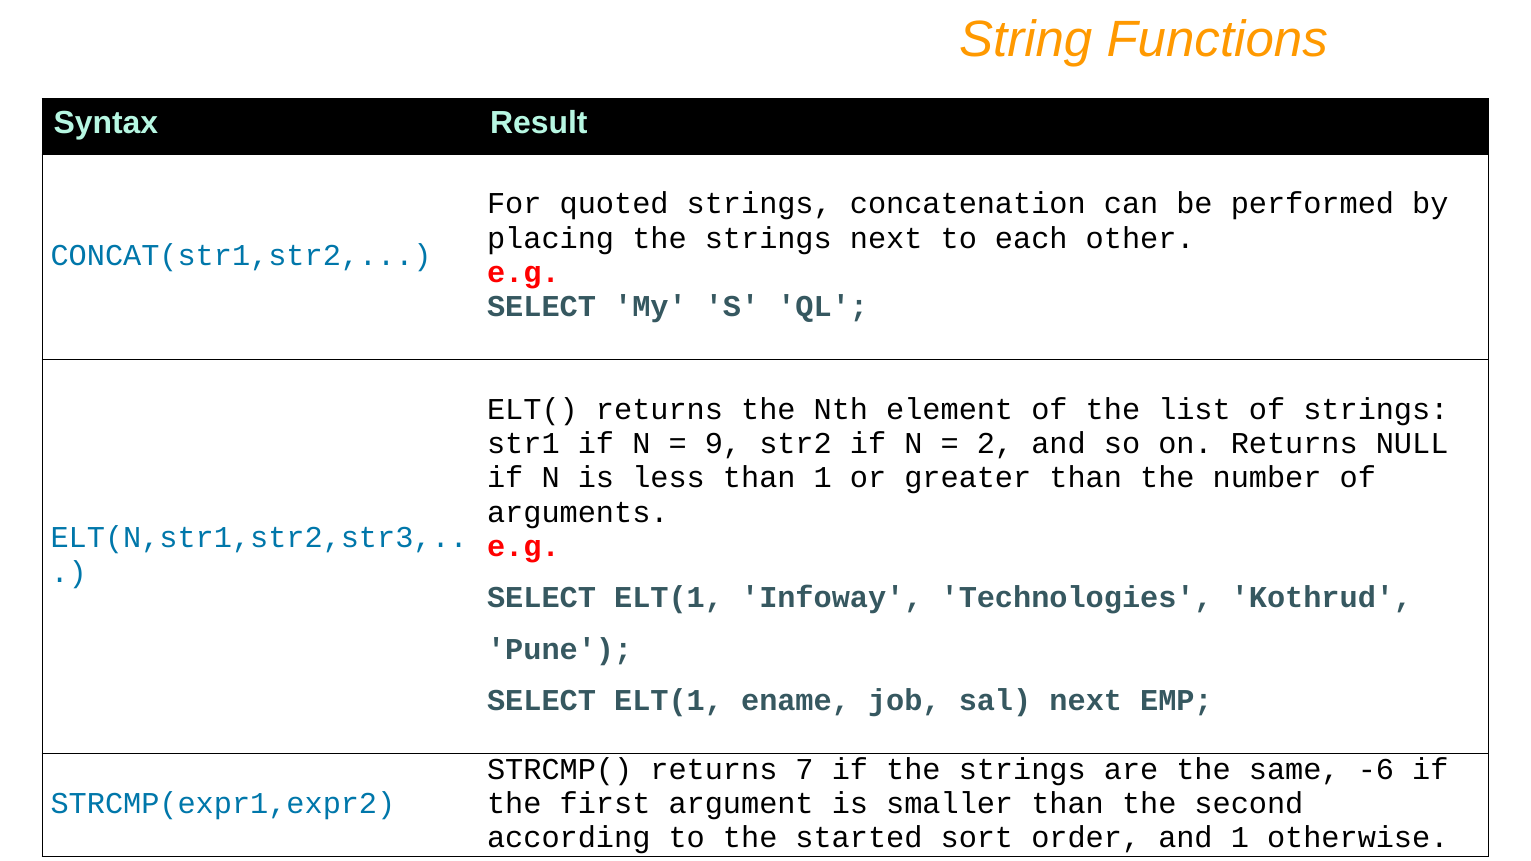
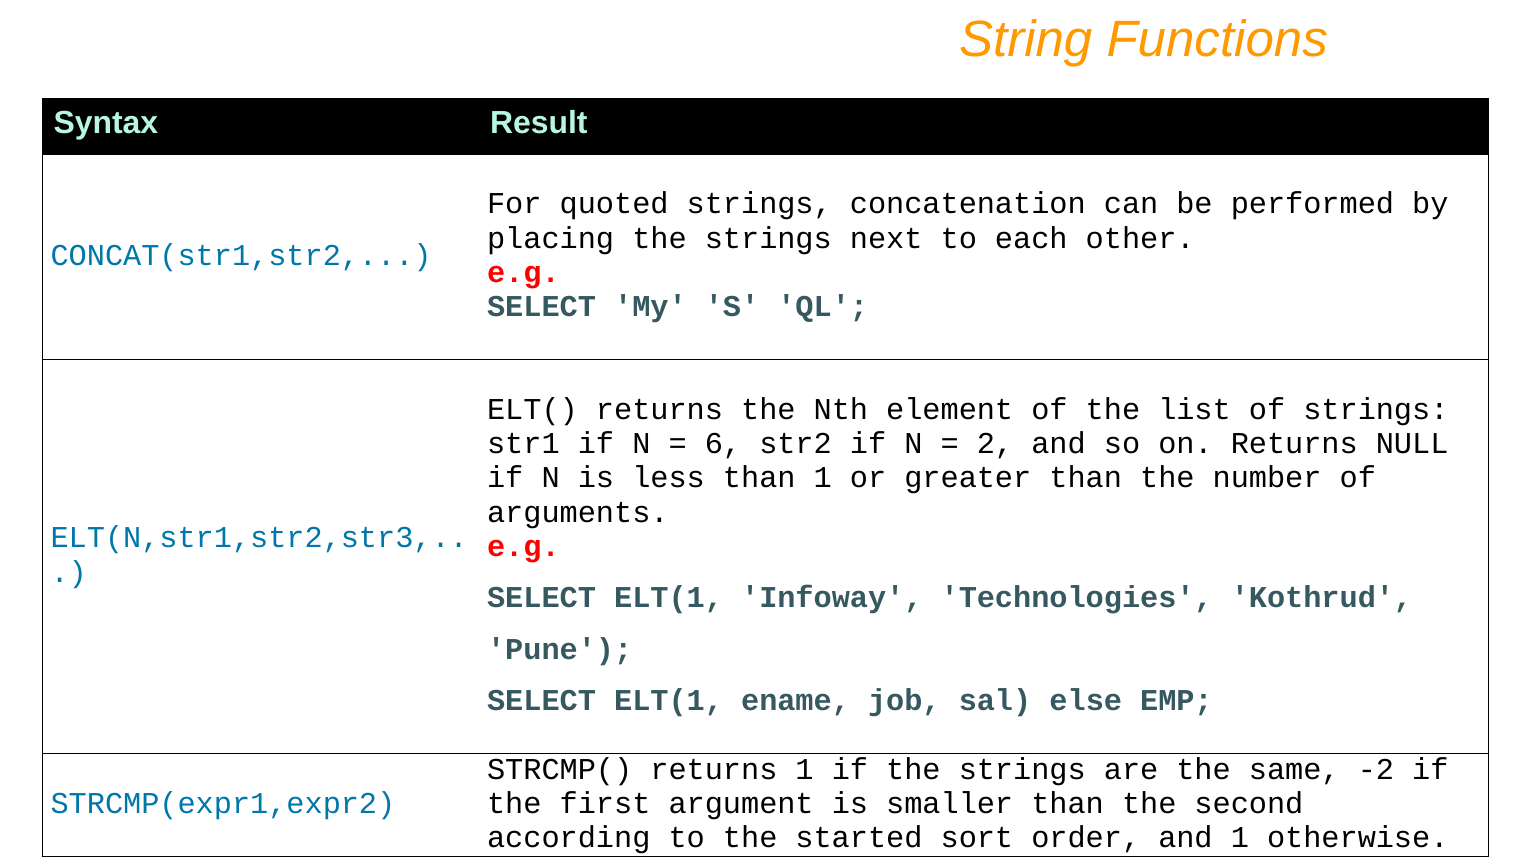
9: 9 -> 6 (723, 444)
sal next: next -> else (1086, 701)
returns 7: 7 -> 1 (805, 769)
-6: -6 -> -2 (1376, 769)
